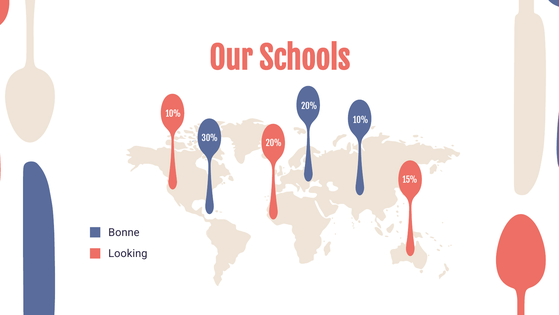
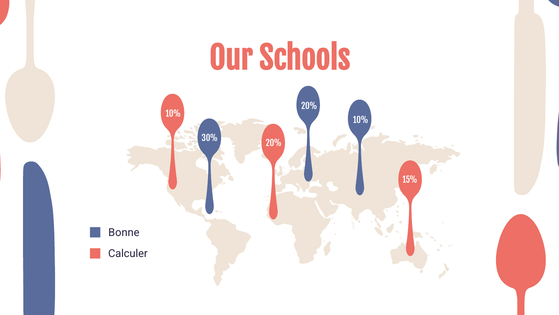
Looking: Looking -> Calculer (128, 253)
